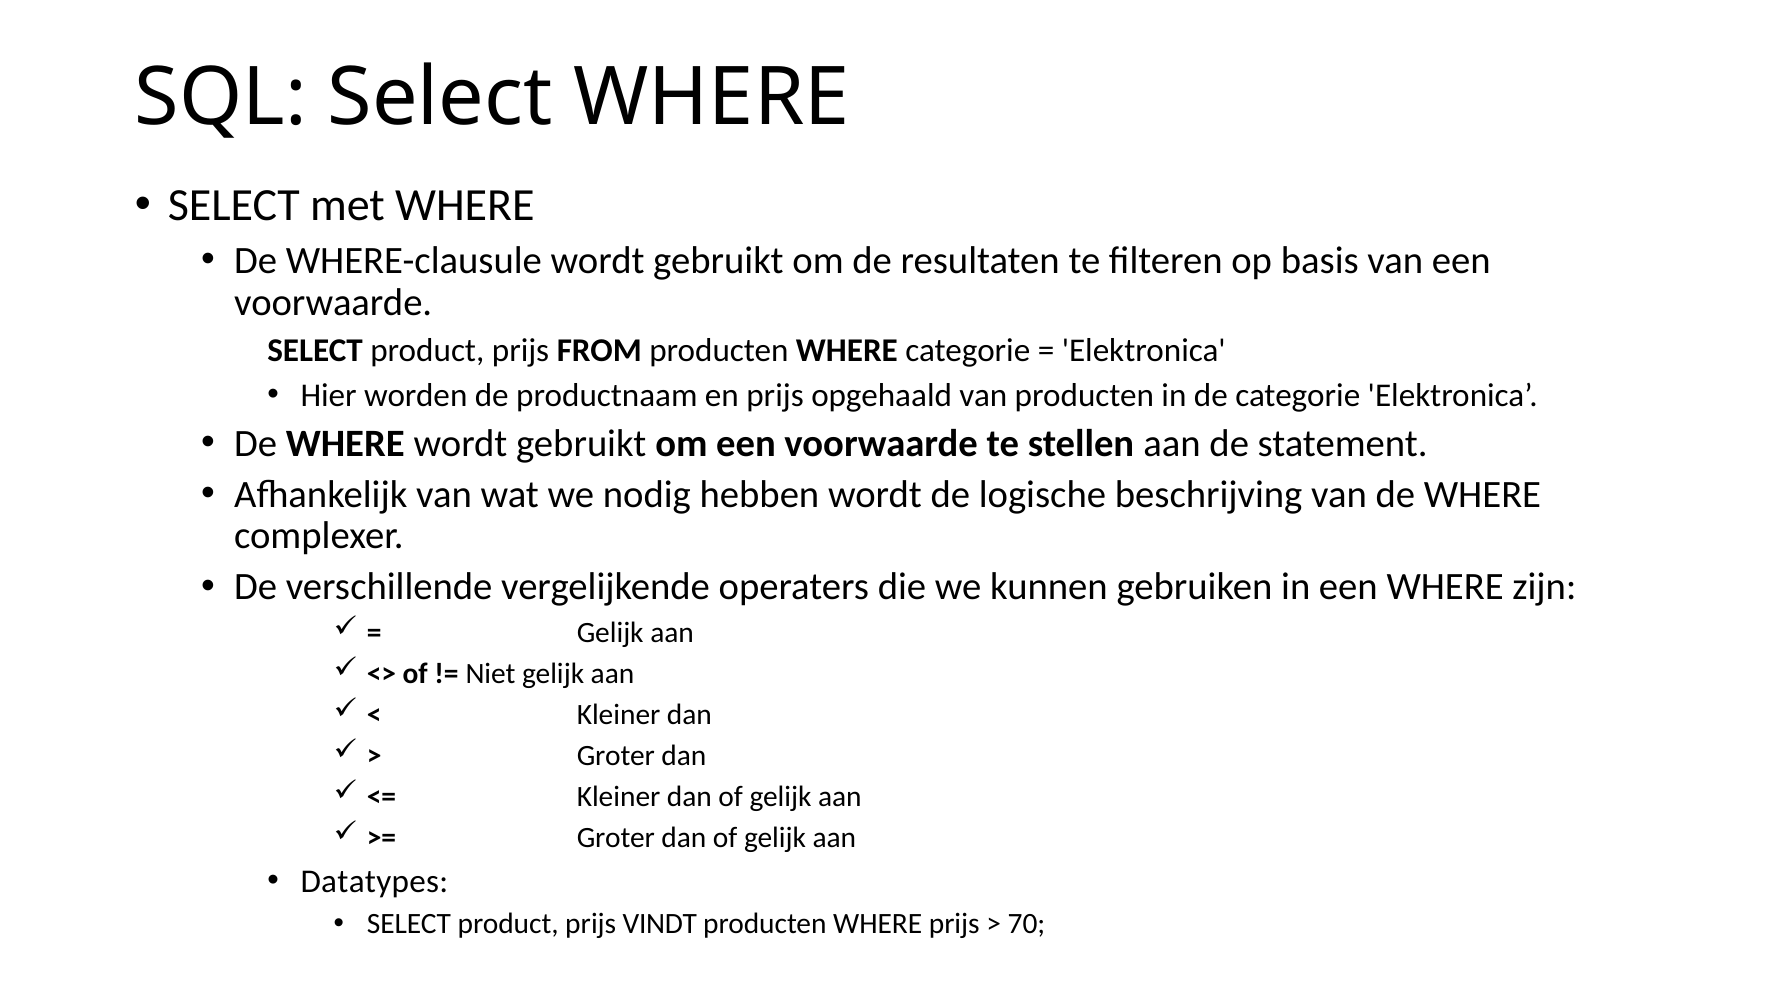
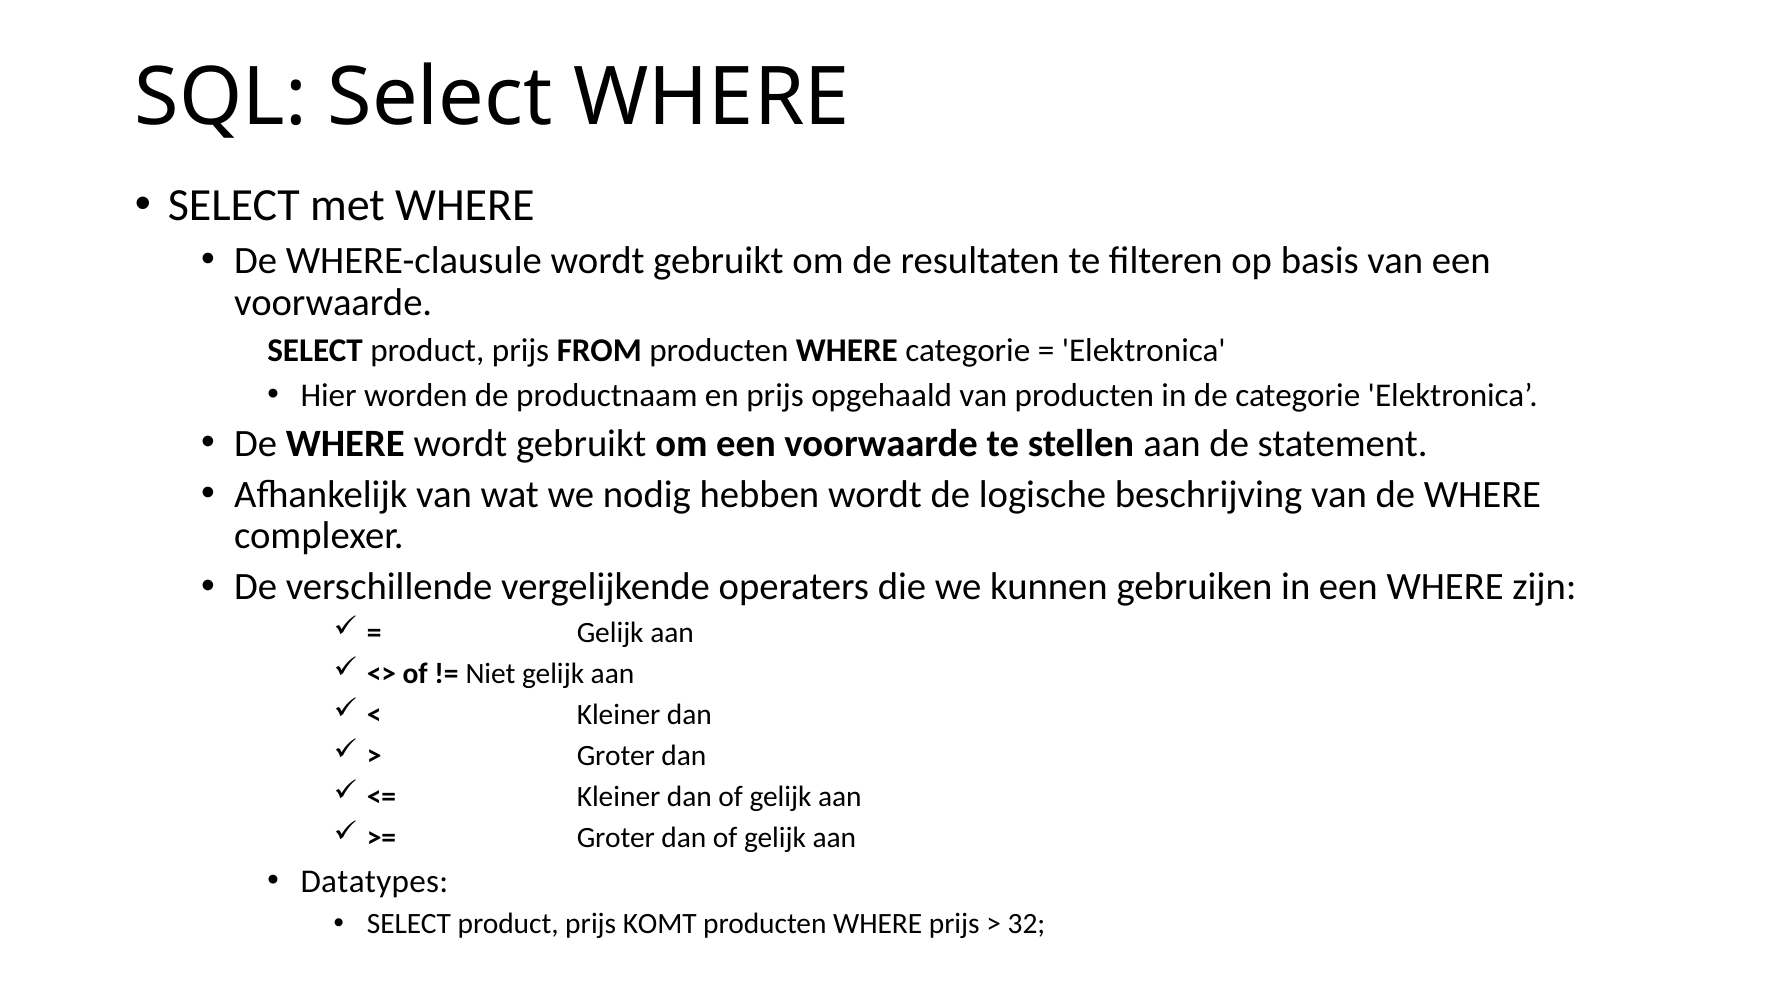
VINDT: VINDT -> KOMT (660, 924)
70: 70 -> 32 (1026, 924)
